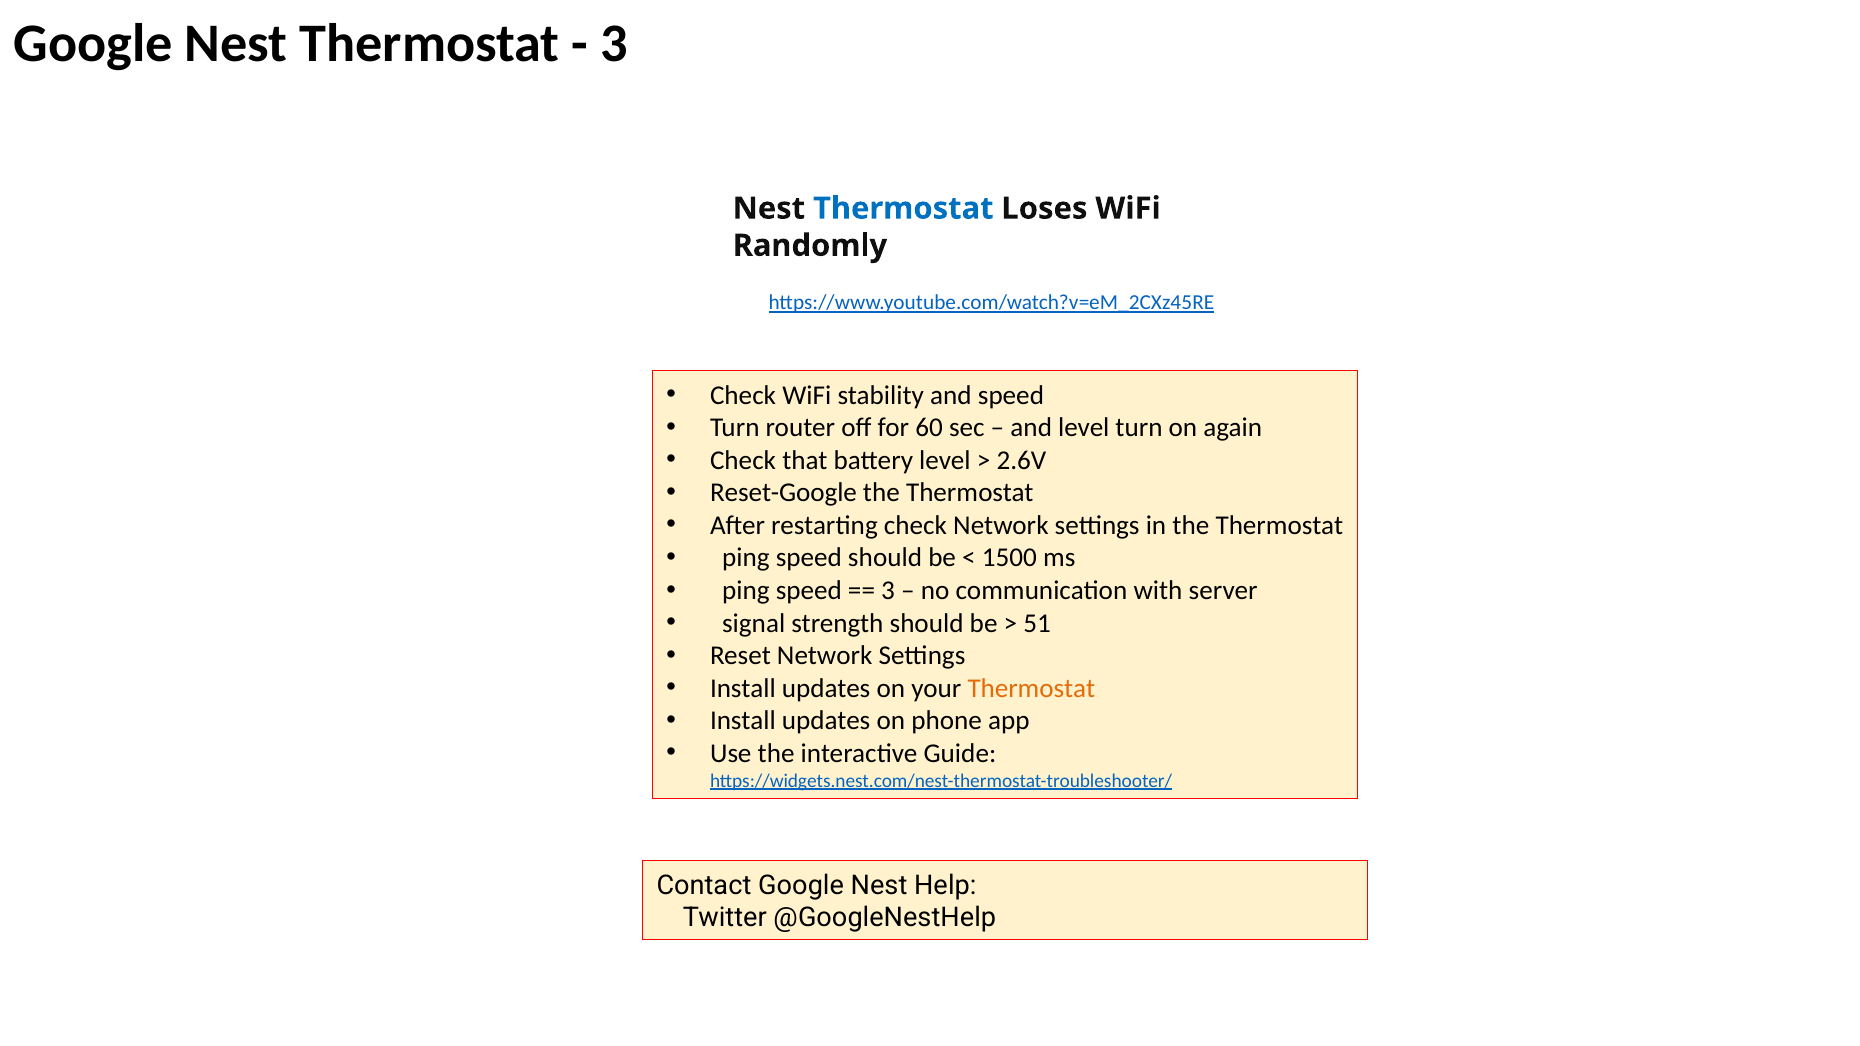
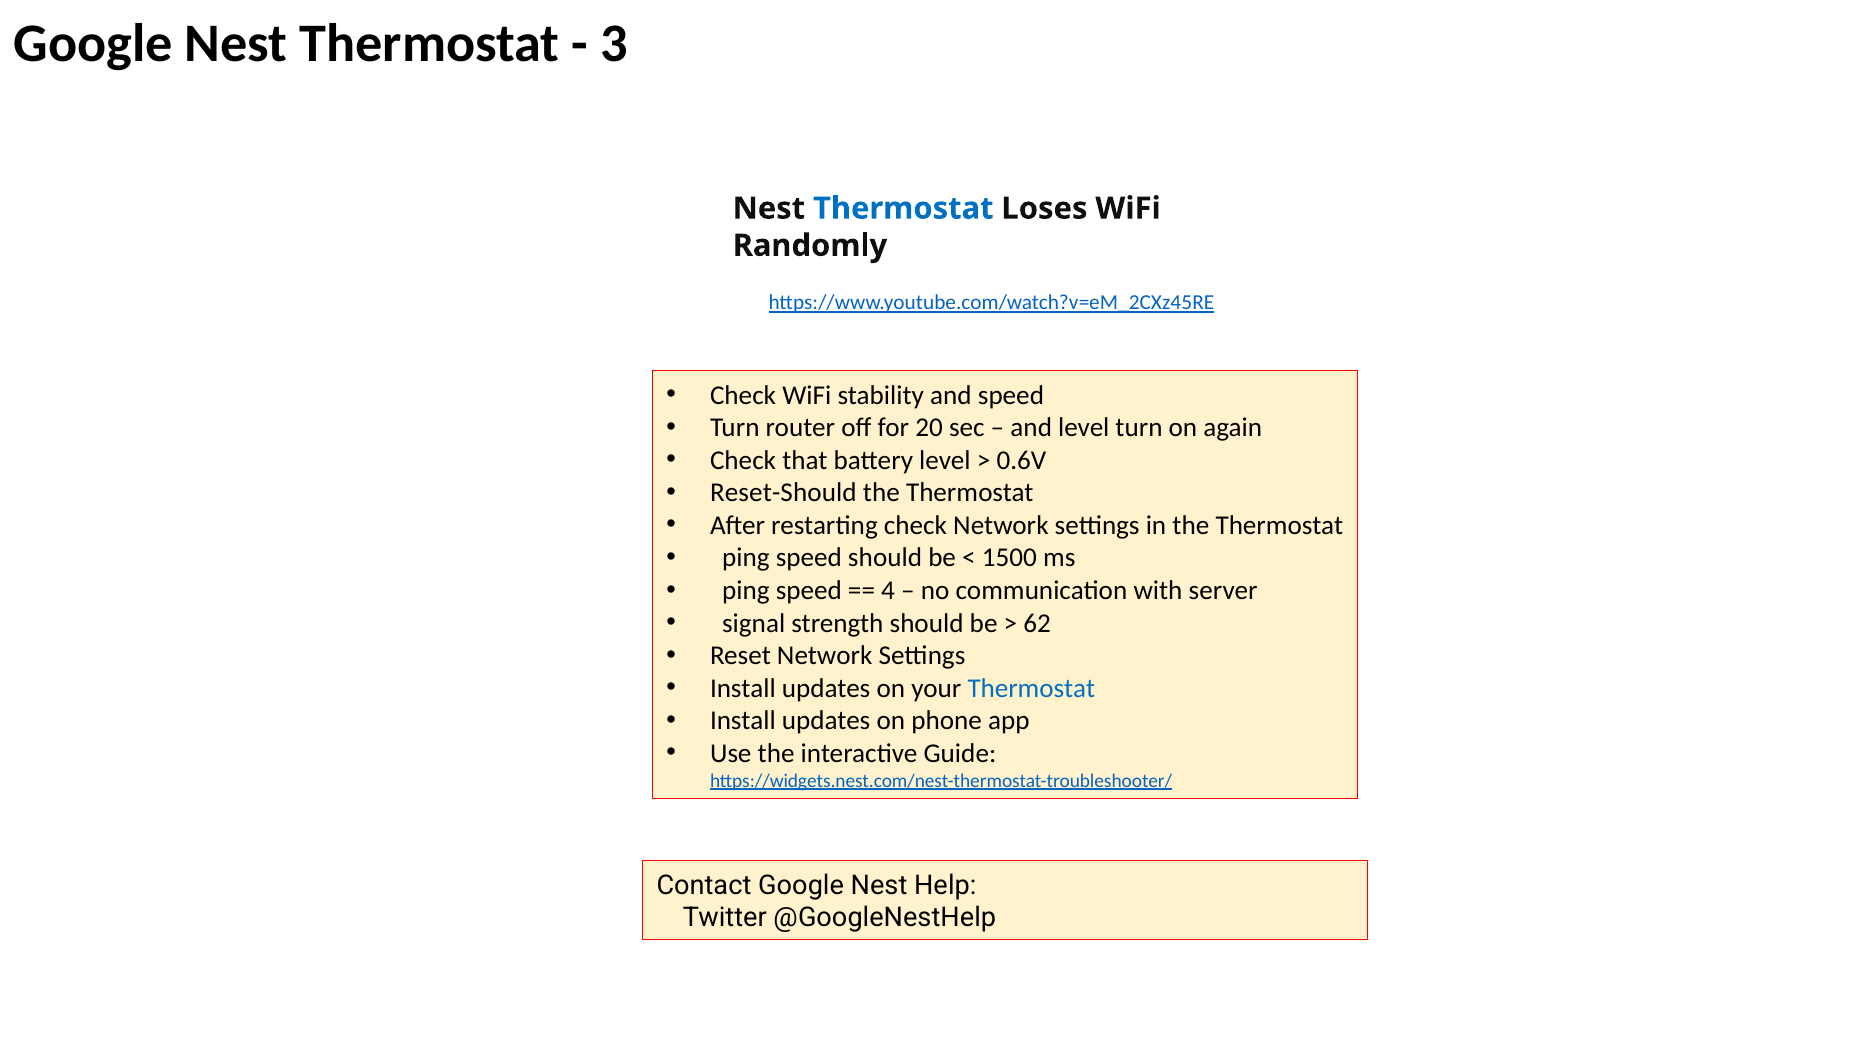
60: 60 -> 20 (929, 428)
2.6V: 2.6V -> 0.6V (1021, 460)
Reset-Google: Reset-Google -> Reset-Should (783, 493)
3: 3 -> 4 (888, 591)
51: 51 -> 62 (1037, 623)
Thermostat colour: orange -> blue (1031, 688)
